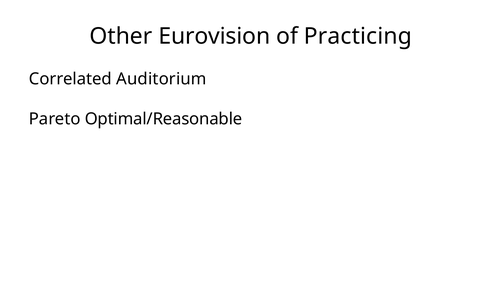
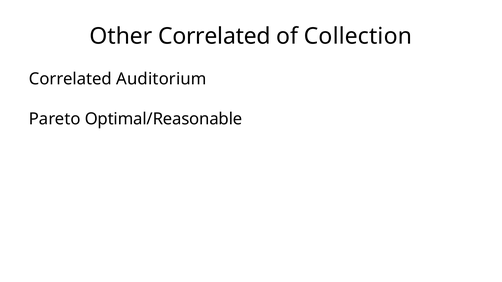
Other Eurovision: Eurovision -> Correlated (214, 36)
Practicing: Practicing -> Collection (358, 36)
